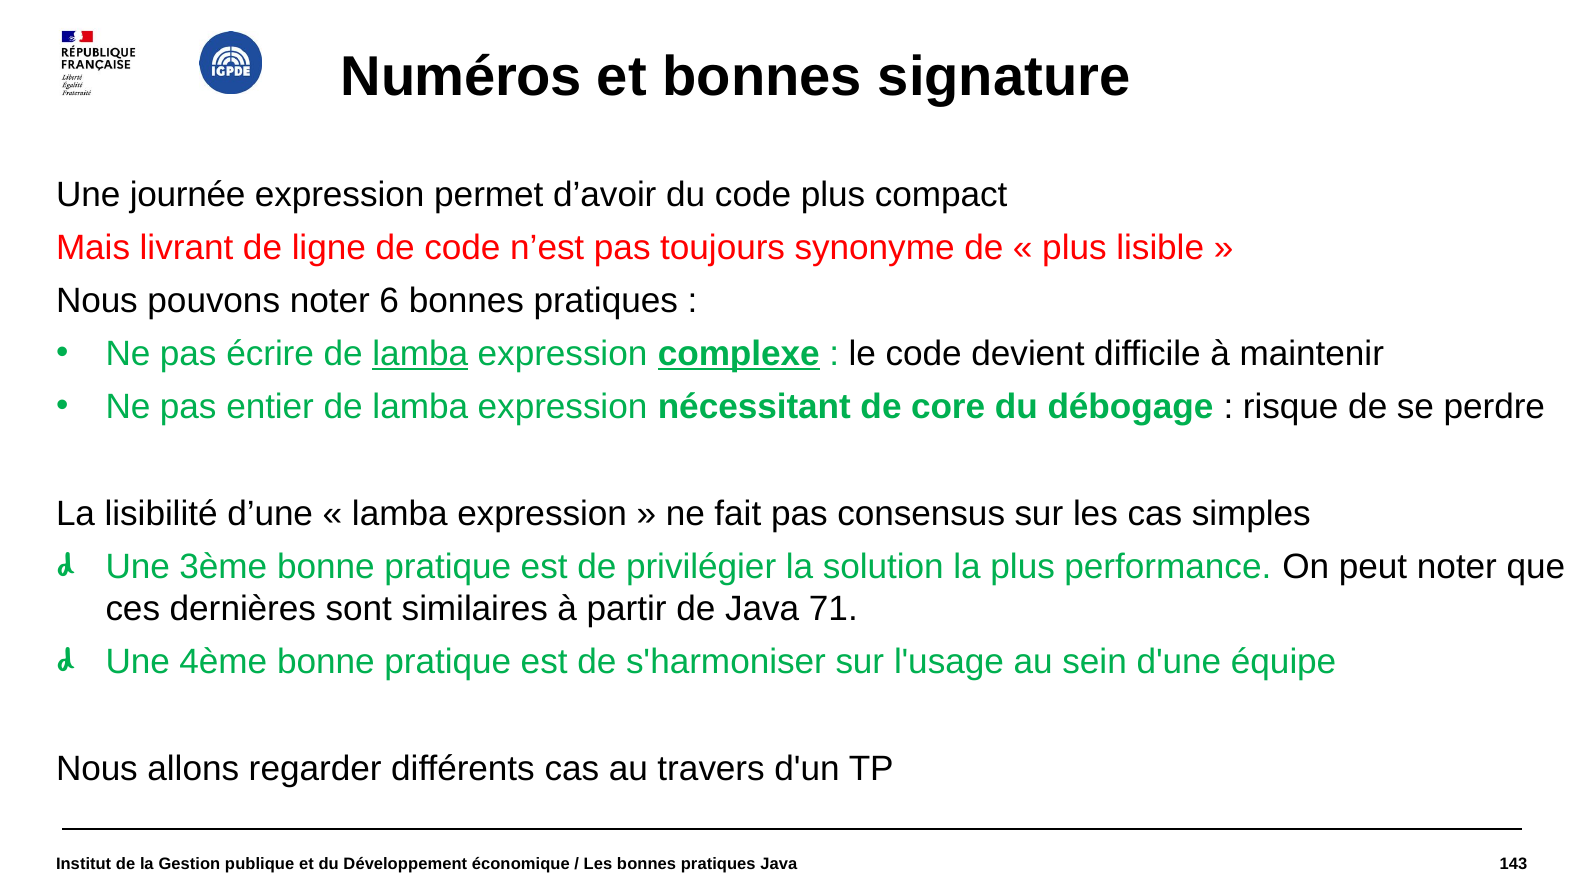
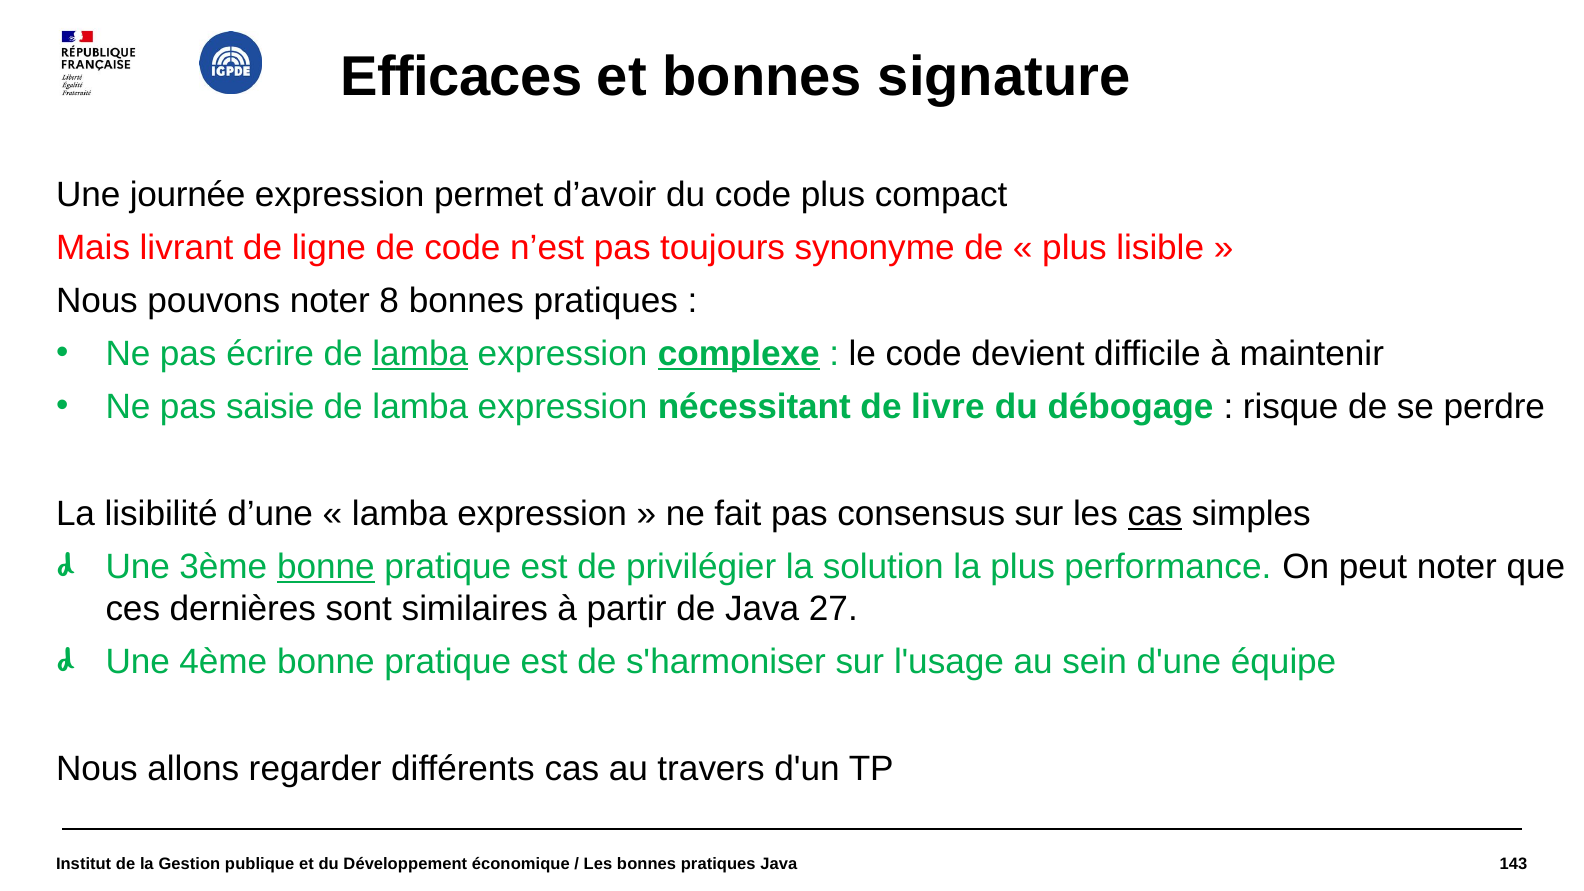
Numéros: Numéros -> Efficaces (461, 77)
6: 6 -> 8 (389, 301)
entier: entier -> saisie (270, 407)
core: core -> livre (948, 407)
cas underline: none -> present (1155, 514)
bonne underline: none -> present (326, 567)
71: 71 -> 27 (833, 609)
